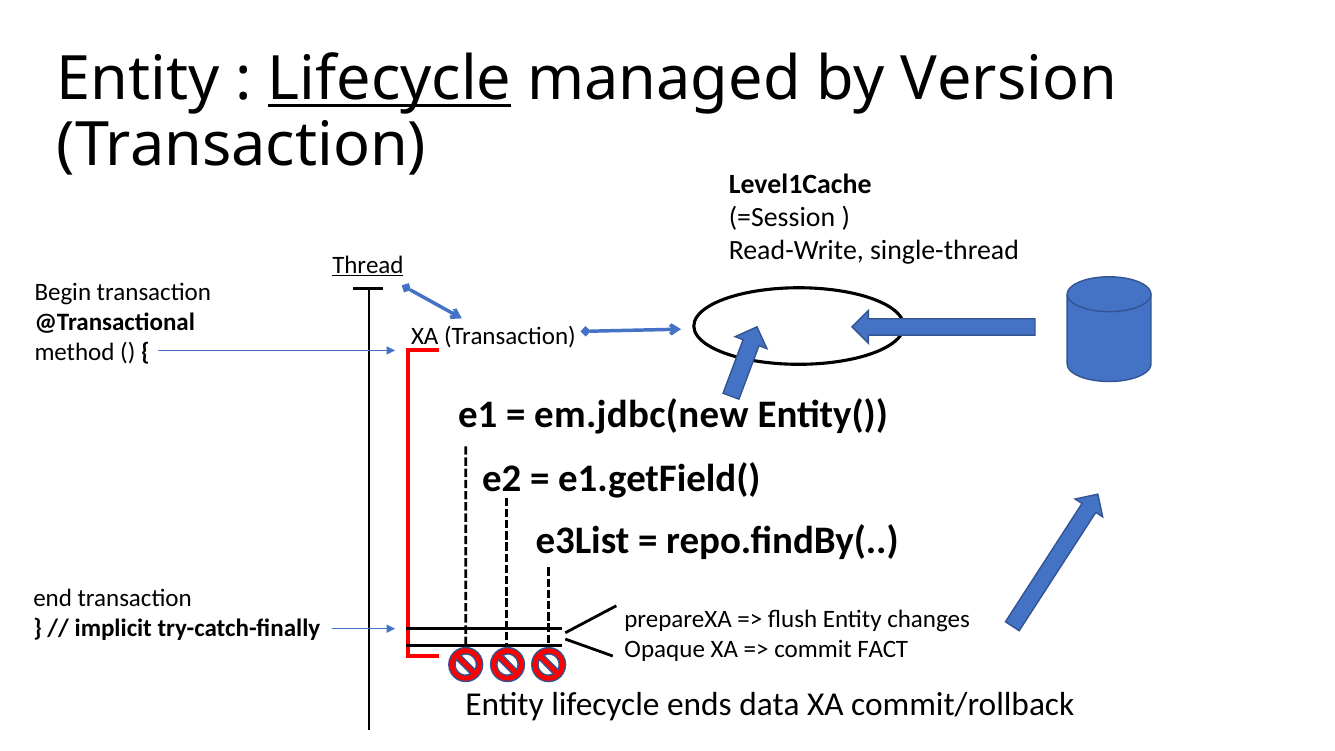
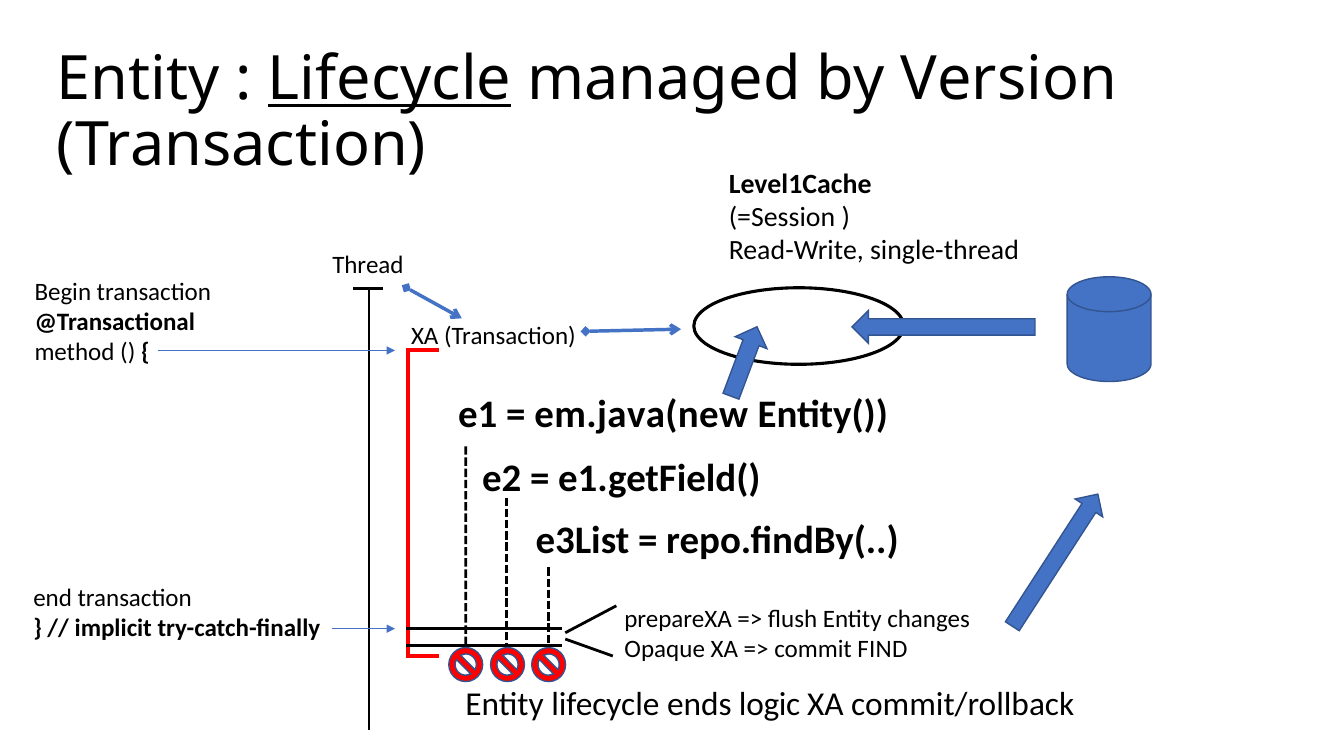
Thread underline: present -> none (368, 265)
em.jdbc(new: em.jdbc(new -> em.java(new (641, 414)
FACT: FACT -> FIND (882, 650)
data: data -> logic (770, 704)
